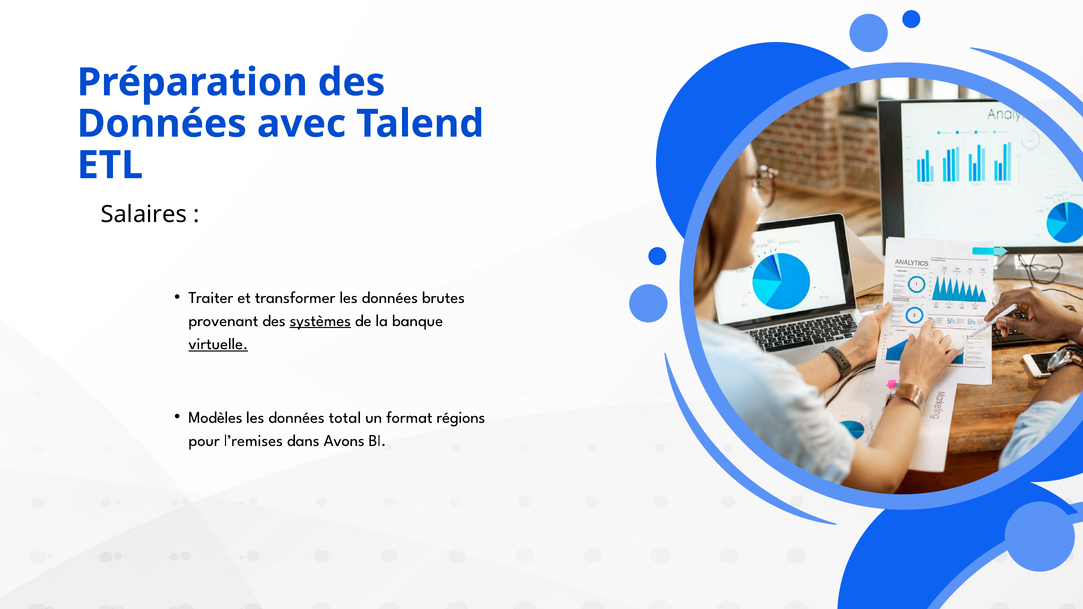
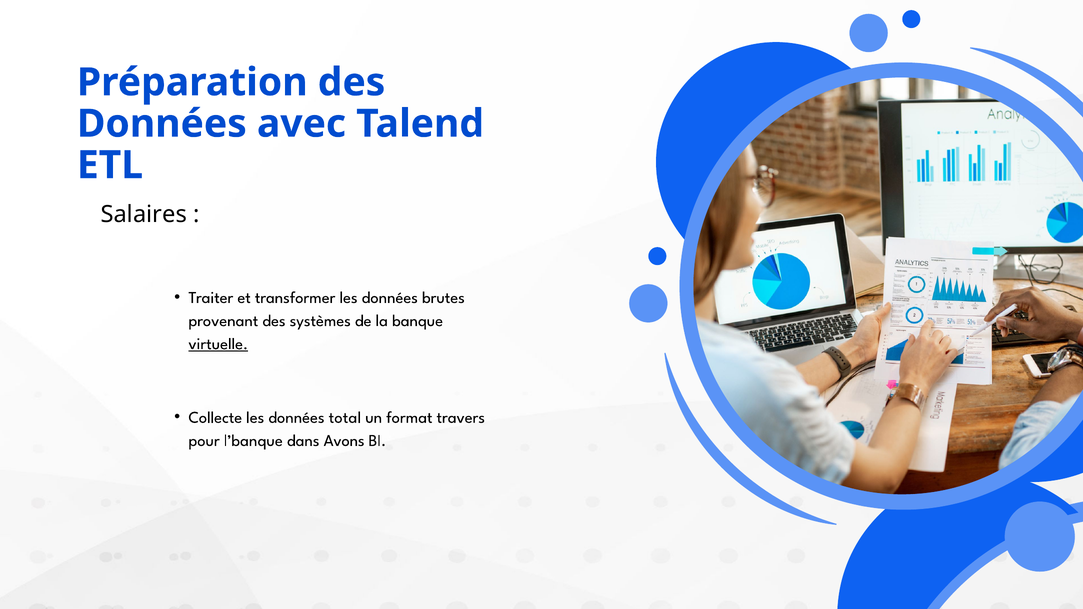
systèmes underline: present -> none (320, 321)
Modèles: Modèles -> Collecte (215, 417)
régions: régions -> travers (461, 417)
l’remises: l’remises -> l’banque (253, 441)
